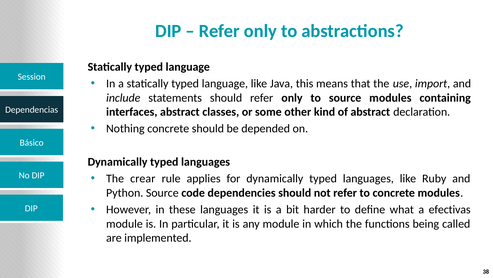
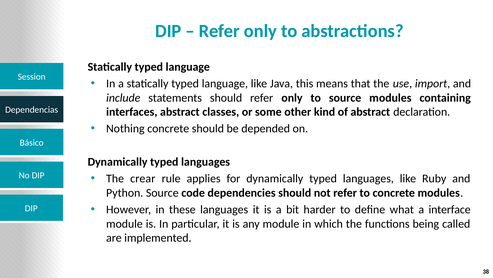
efectivas: efectivas -> interface (450, 209)
